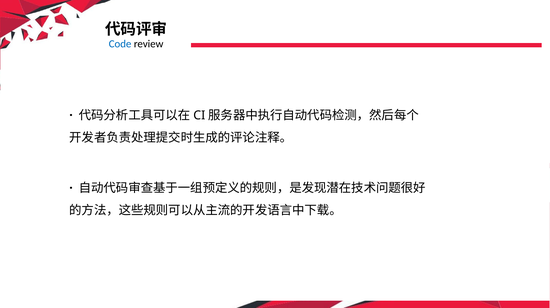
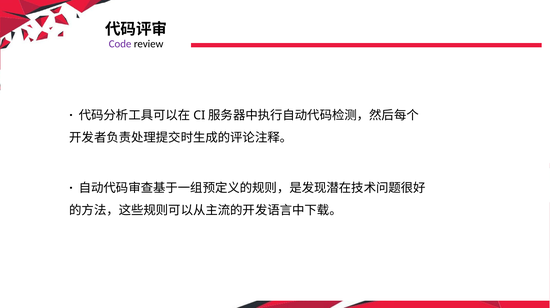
Code colour: blue -> purple (120, 44)
